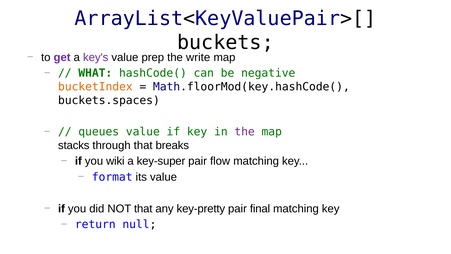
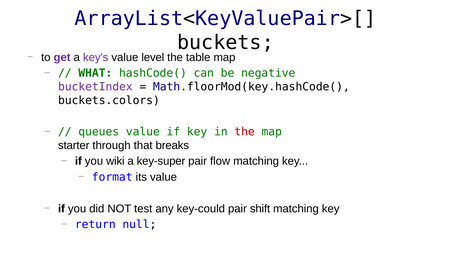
prep: prep -> level (153, 57)
write: write -> table (198, 57)
bucketIndex colour: orange -> purple (95, 87)
buckets.spaces: buckets.spaces -> buckets.colors (109, 100)
the colour: purple -> red (245, 132)
stacks: stacks -> starter (74, 145)
NOT that: that -> test (143, 208)
key-pretty: key-pretty -> key-could (201, 208)
final: final -> shift (260, 208)
